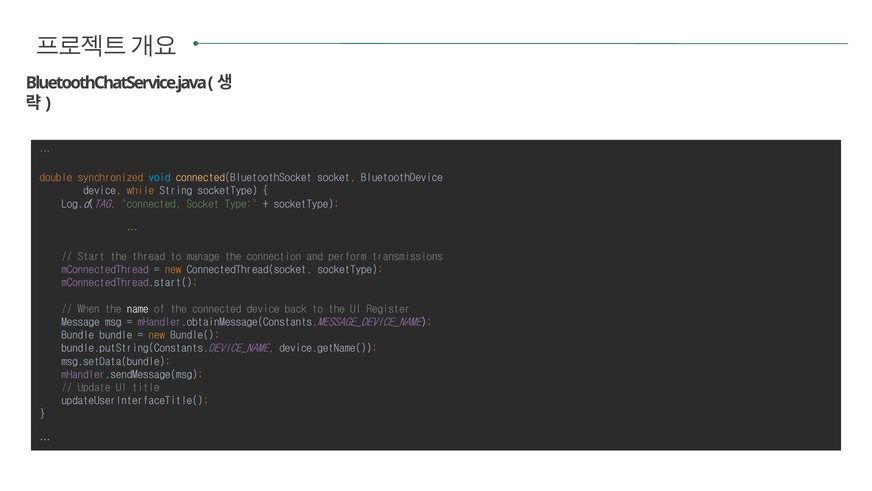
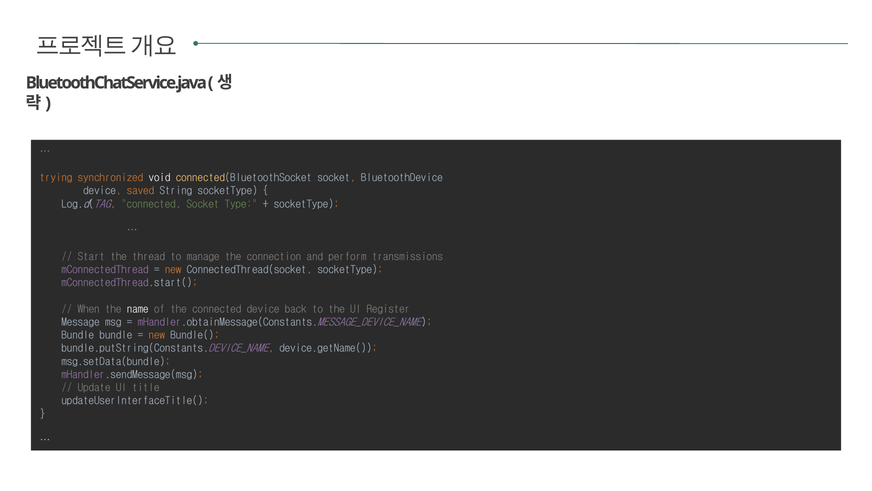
double: double -> trying (56, 178)
void colour: light blue -> white (160, 178)
while: while -> saved (140, 191)
